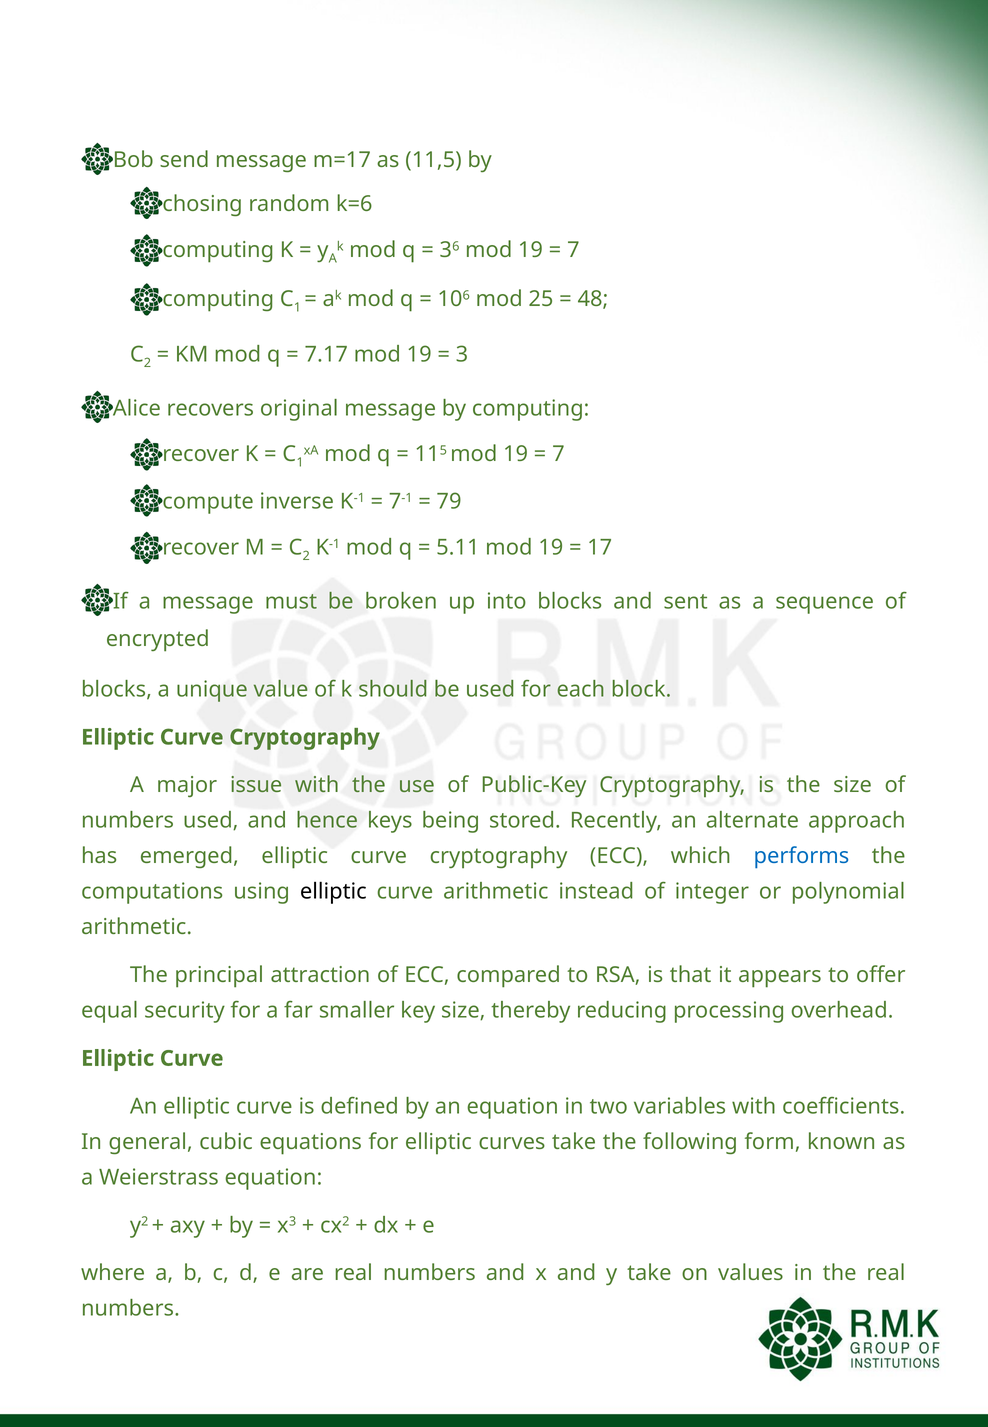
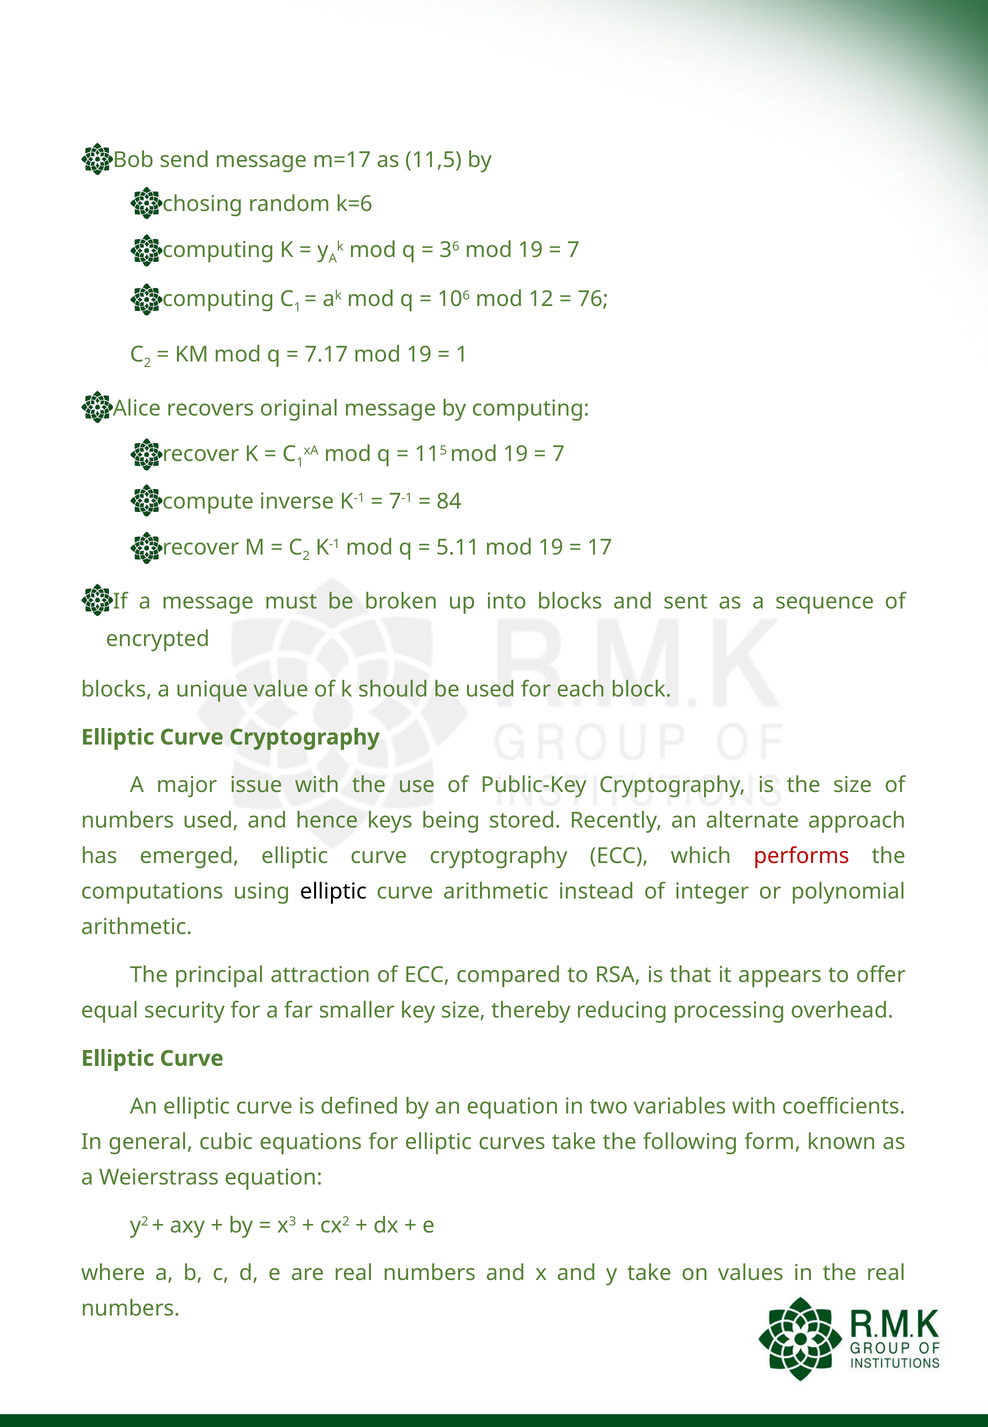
25: 25 -> 12 (541, 299)
48: 48 -> 76 (593, 299)
3: 3 -> 1 (462, 355)
79: 79 -> 84 (449, 502)
performs colour: blue -> red (801, 856)
